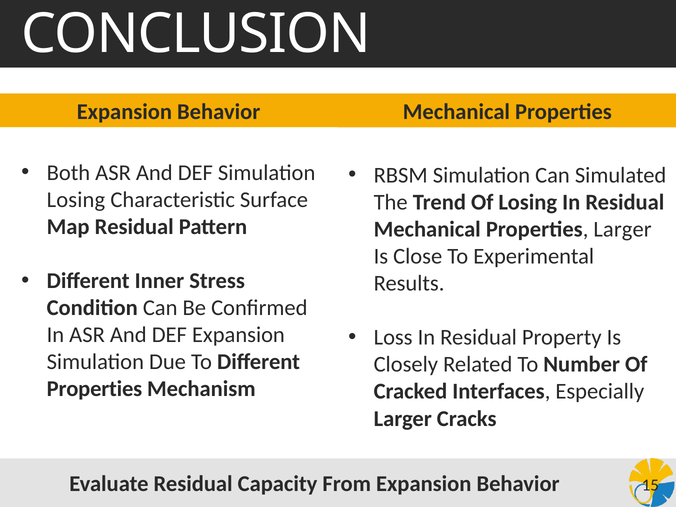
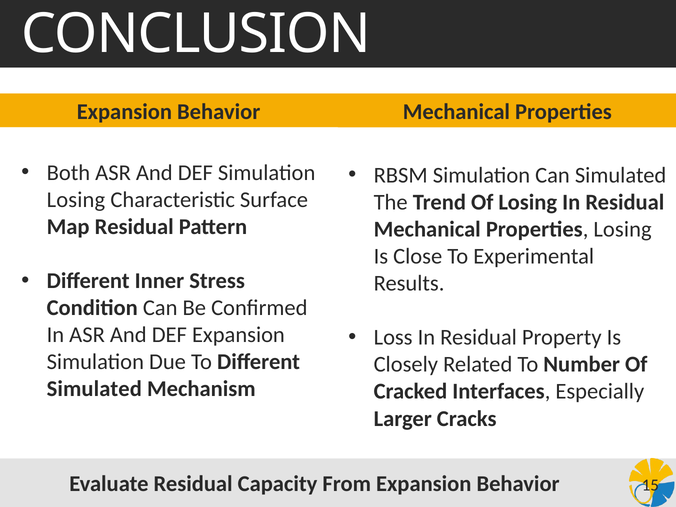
Properties Larger: Larger -> Losing (623, 229)
Properties: Properties -> Simulated (94, 389)
